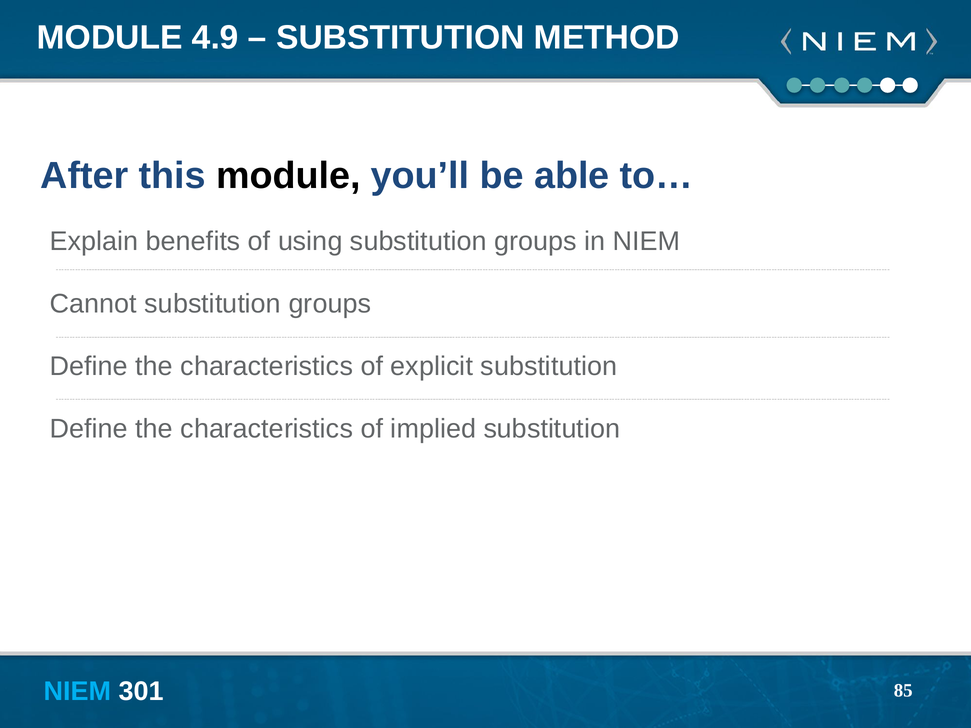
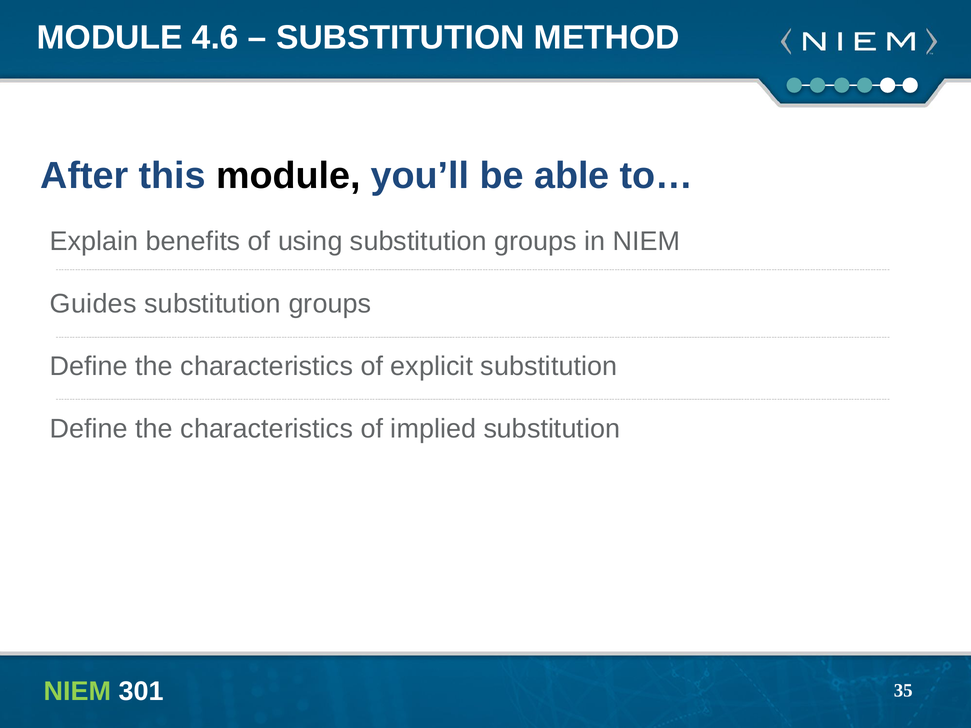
4.9: 4.9 -> 4.6 (215, 38)
Cannot: Cannot -> Guides (93, 304)
NIEM colour: light blue -> light green (78, 691)
85: 85 -> 35 (903, 691)
